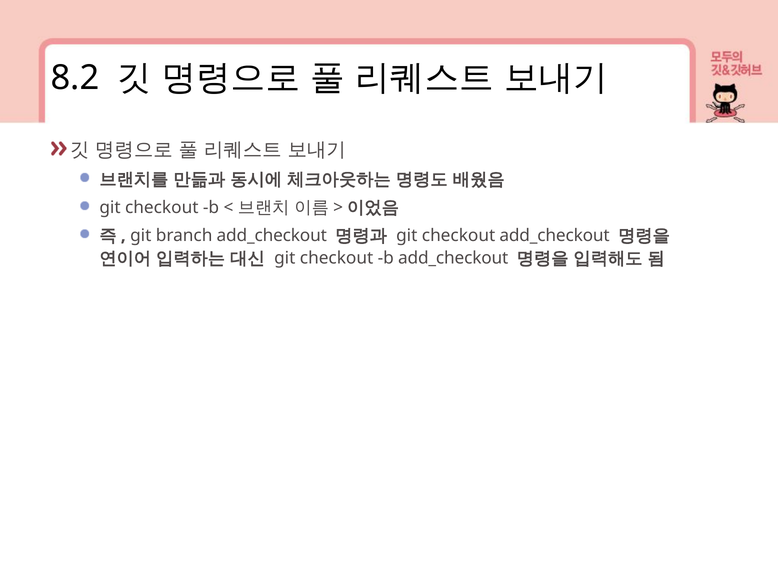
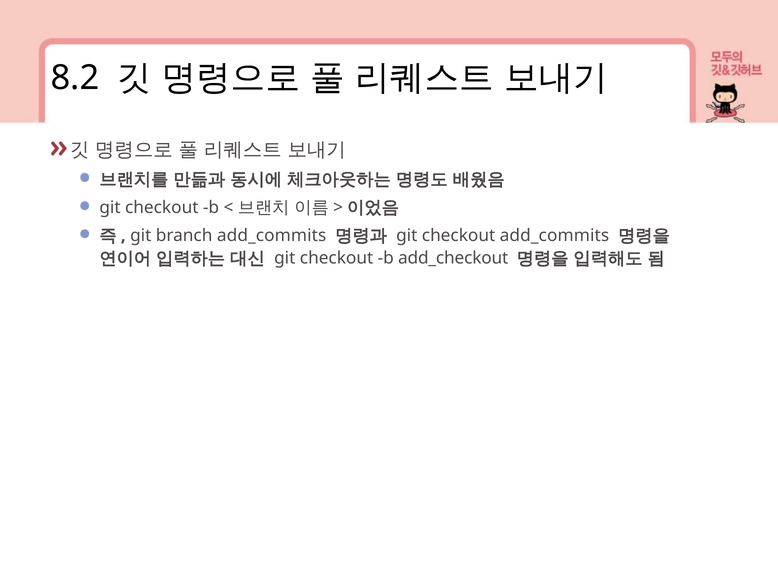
branch add_checkout: add_checkout -> add_commits (272, 236)
checkout add_checkout: add_checkout -> add_commits (554, 236)
